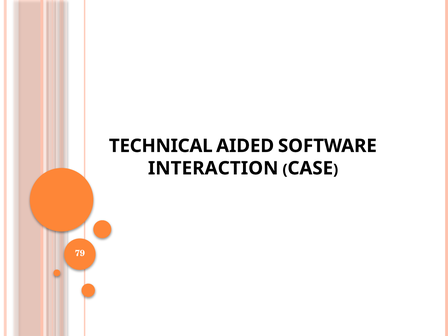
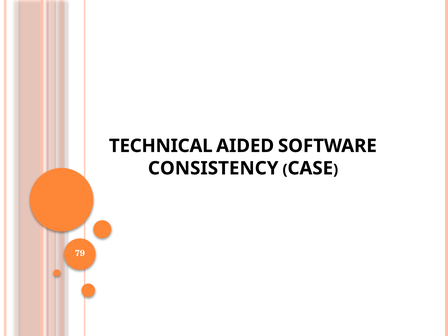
INTERACTION: INTERACTION -> CONSISTENCY (213, 168)
